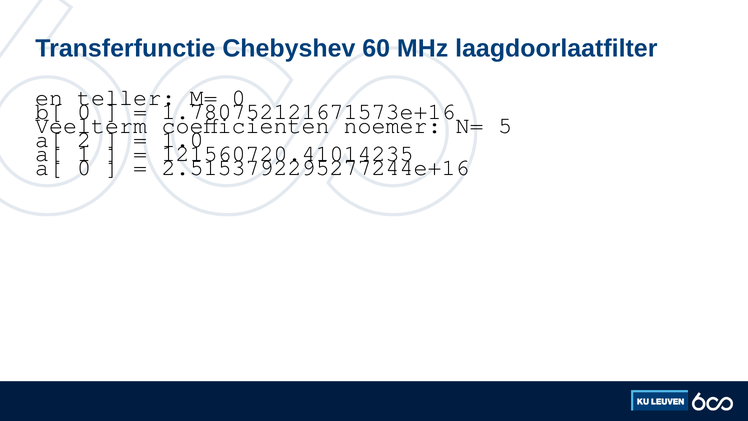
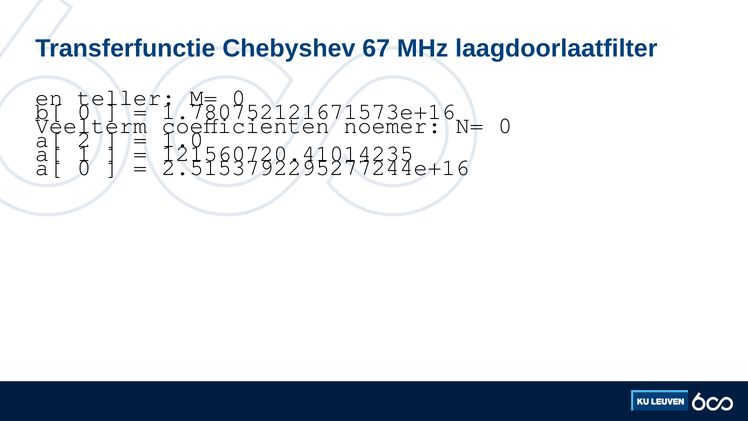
60: 60 -> 67 (376, 49)
N= 5: 5 -> 0 (505, 125)
